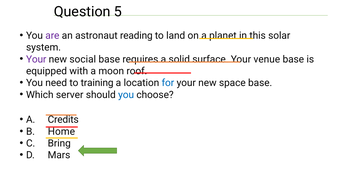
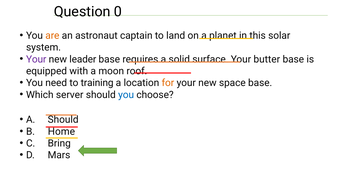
5: 5 -> 0 (118, 12)
are colour: purple -> orange (52, 36)
reading: reading -> captain (136, 36)
social: social -> leader (83, 59)
venue: venue -> butter (267, 59)
for colour: blue -> orange (168, 83)
A Credits: Credits -> Should (63, 120)
